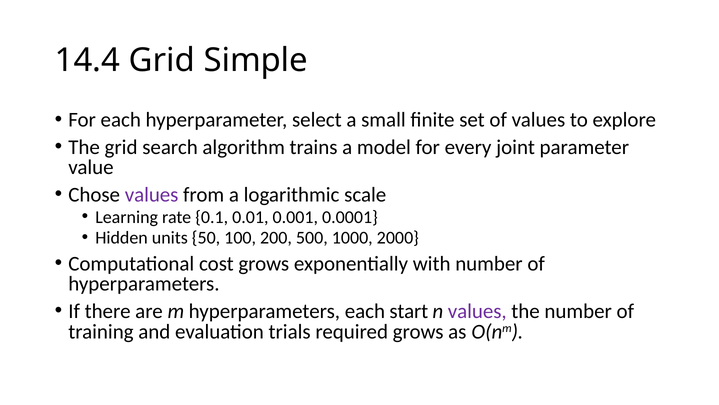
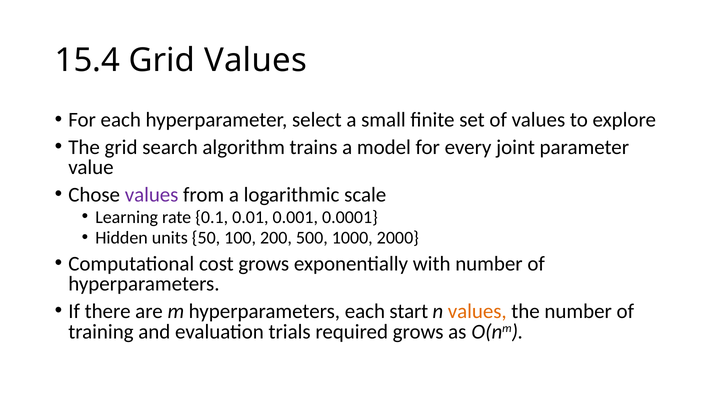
14.4: 14.4 -> 15.4 (87, 60)
Grid Simple: Simple -> Values (256, 60)
values colour: purple -> orange (477, 311)
